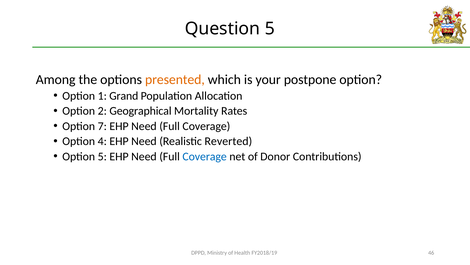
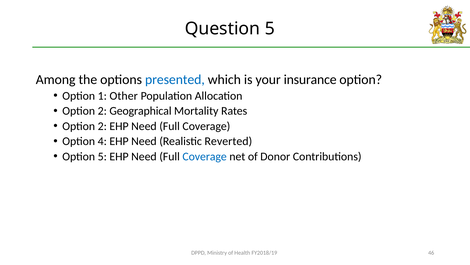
presented colour: orange -> blue (175, 79)
postpone: postpone -> insurance (310, 79)
Grand: Grand -> Other (124, 96)
7: 7 -> 2 (102, 126)
